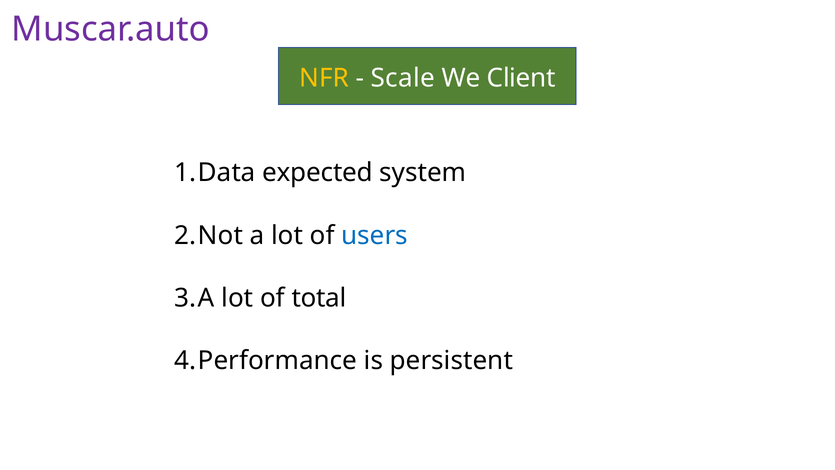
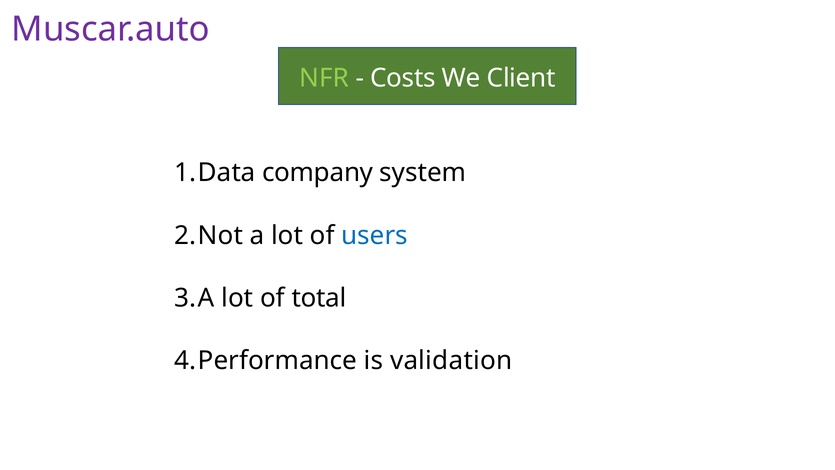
NFR colour: yellow -> light green (324, 78)
Scale: Scale -> Costs (403, 78)
expected: expected -> company (318, 173)
persistent: persistent -> validation (451, 361)
